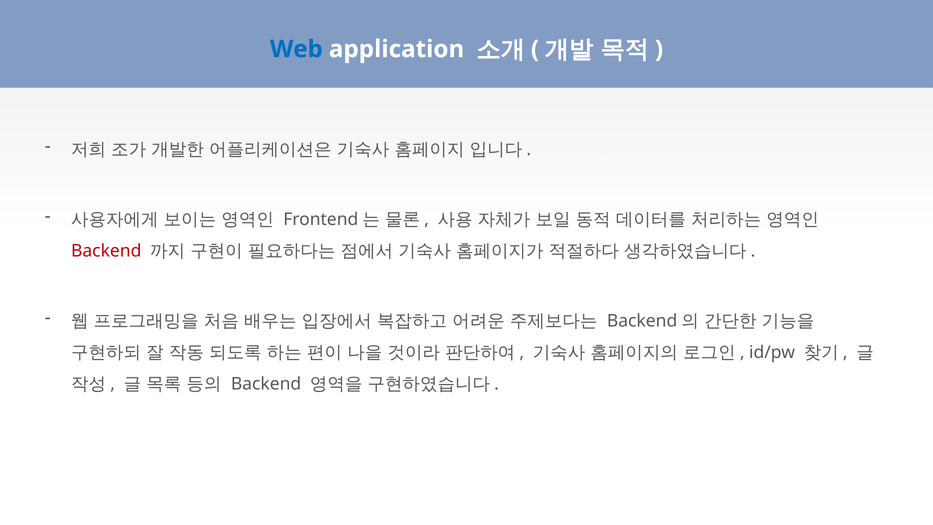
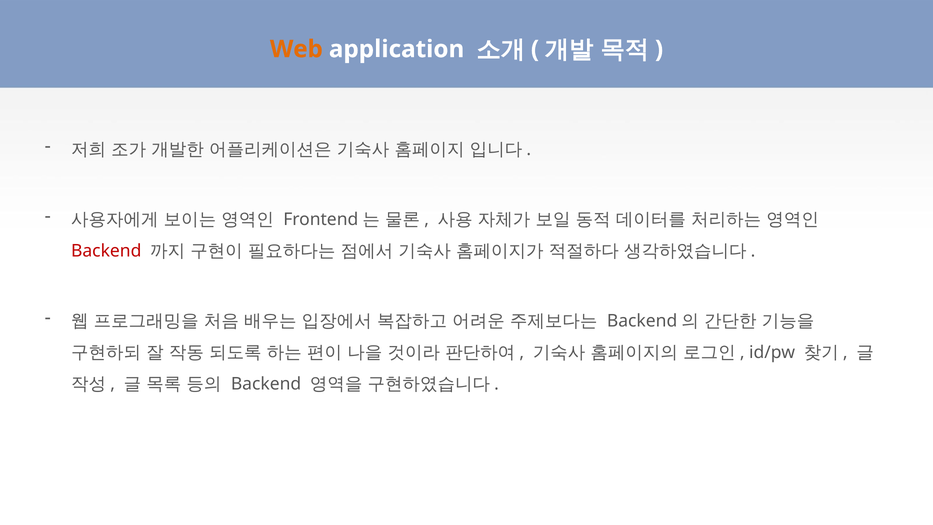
Web colour: blue -> orange (296, 49)
